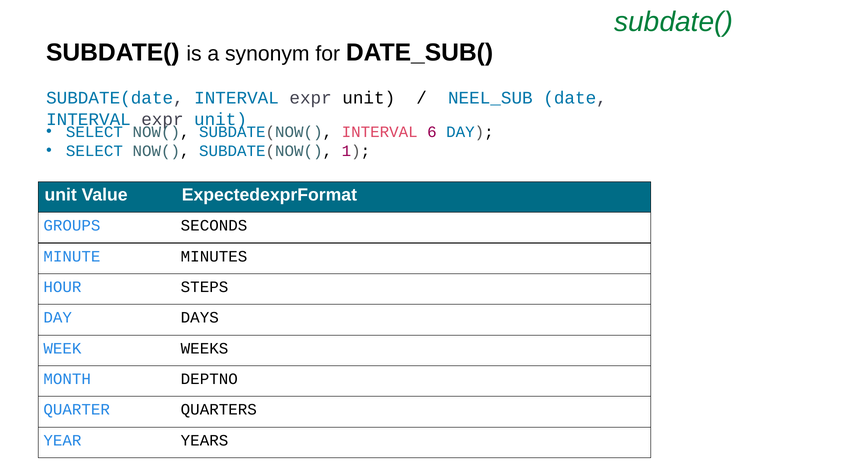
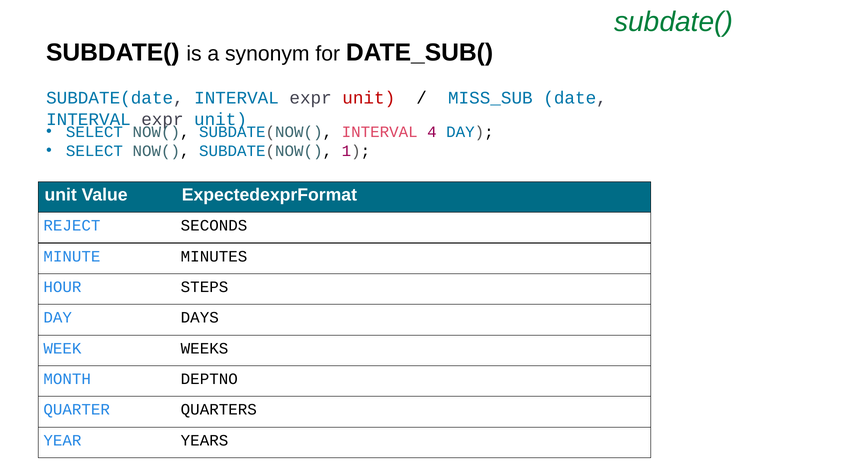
unit colour: black -> red (369, 98)
NEEL_SUB: NEEL_SUB -> MISS_SUB (490, 98)
6: 6 -> 4 (432, 132)
GROUPS: GROUPS -> REJECT (72, 225)
